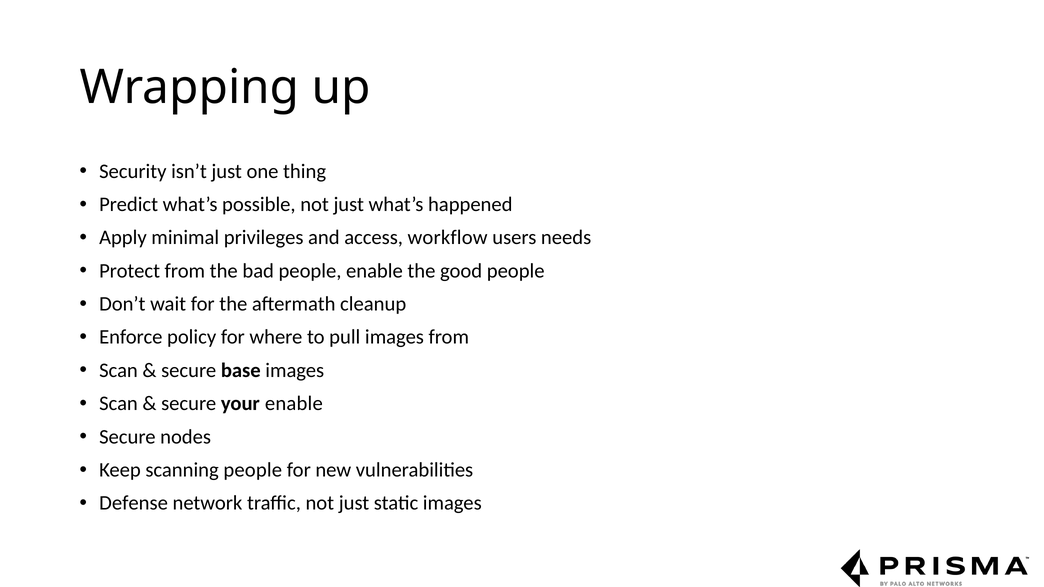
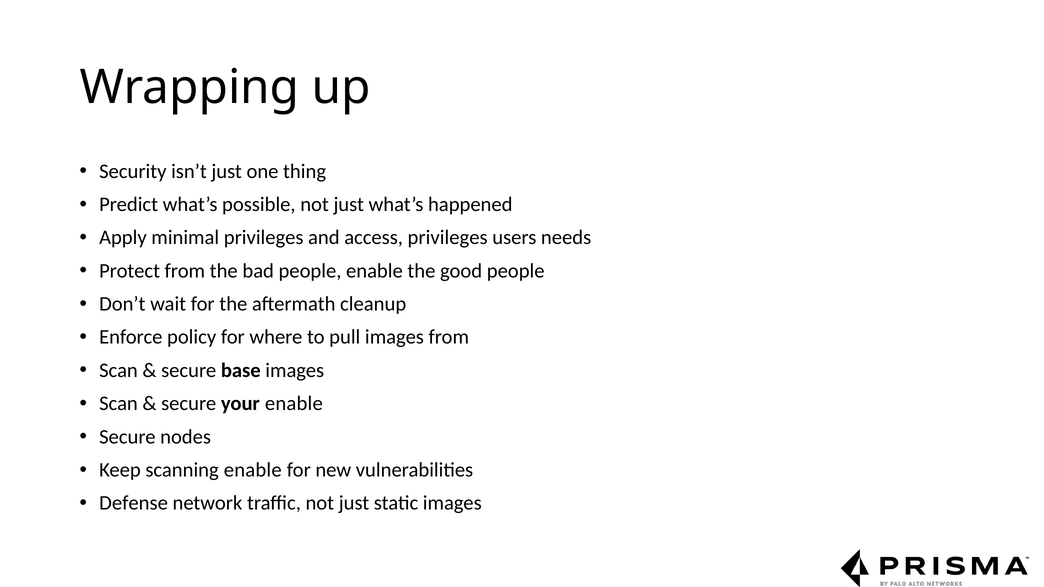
access workflow: workflow -> privileges (448, 238)
scanning people: people -> enable (253, 470)
